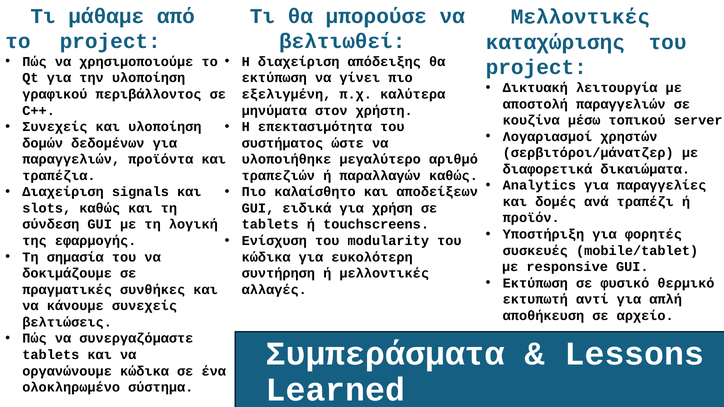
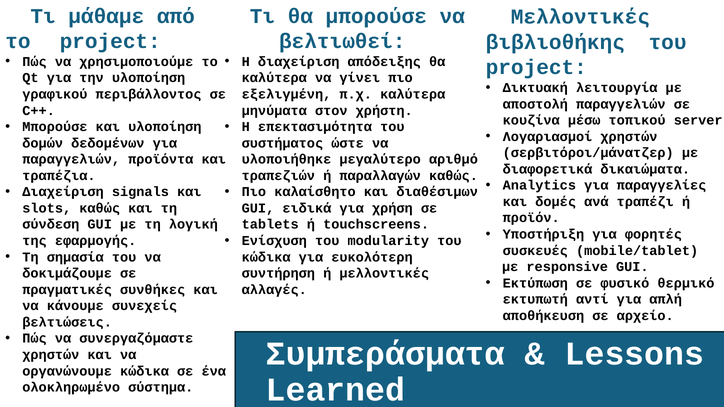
καταχώρισης: καταχώρισης -> βιβλιοθήκης (555, 42)
εκτύπωση: εκτύπωση -> καλύτερα (274, 78)
Συνεχείς: Συνεχείς -> Μπορούσε (55, 127)
αποδείξεων: αποδείξεων -> διαθέσιμων (437, 192)
tablets: tablets -> χρηστών (51, 355)
